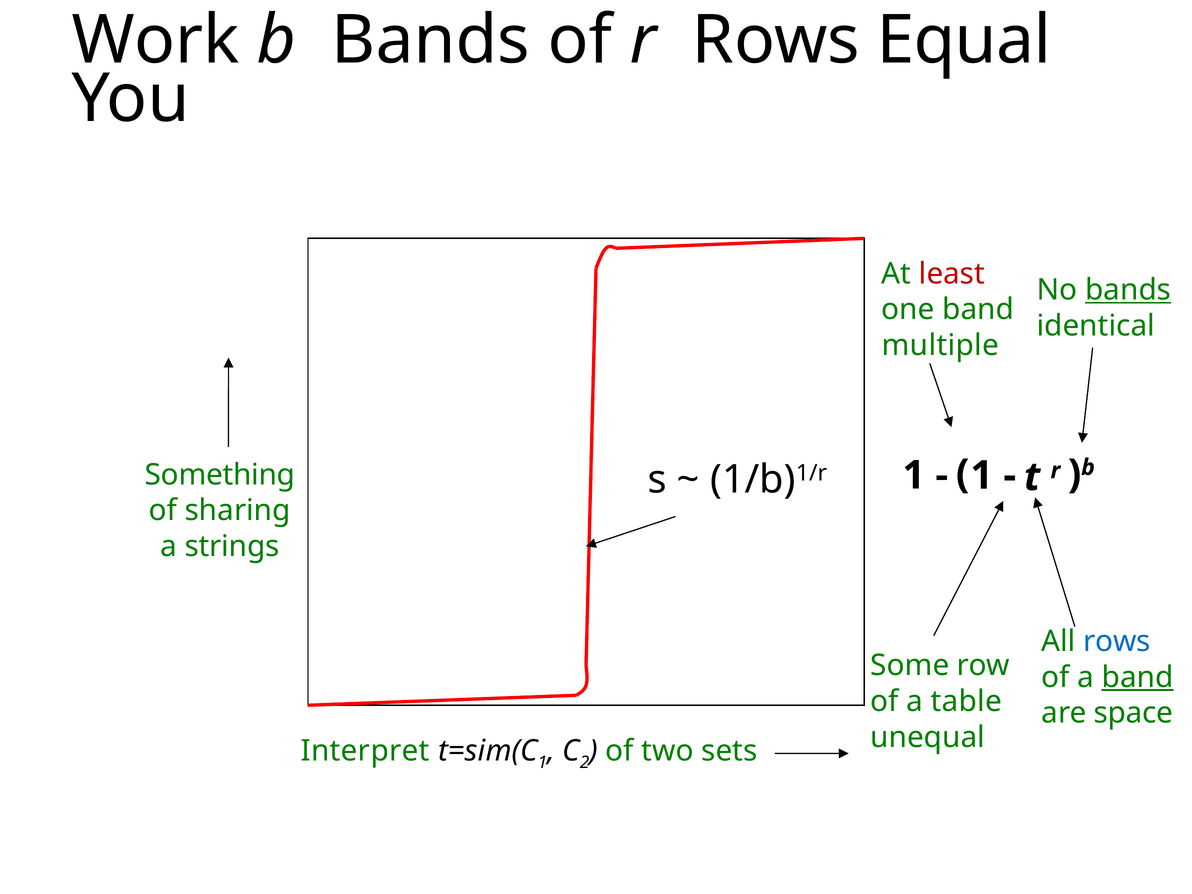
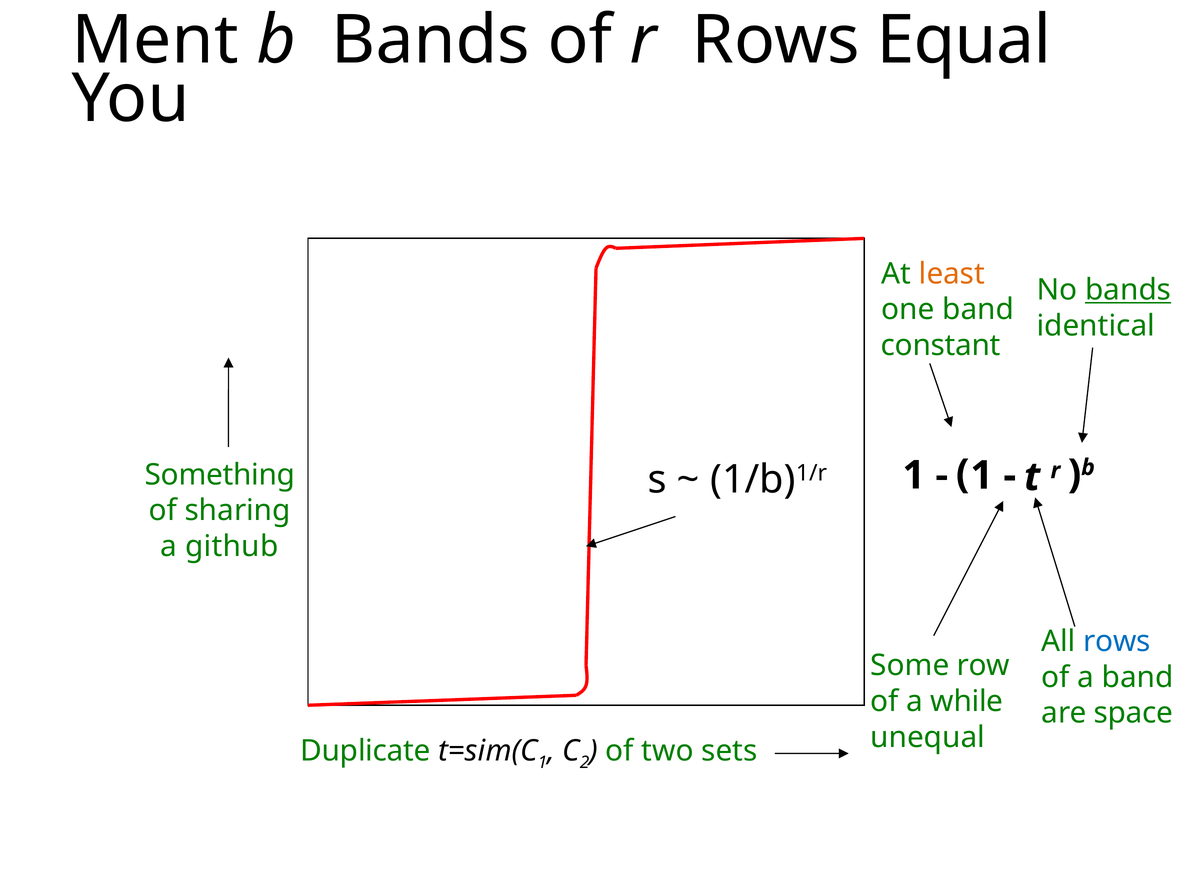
Work: Work -> Ment (155, 40)
least colour: red -> orange (952, 274)
multiple: multiple -> constant (941, 345)
strings: strings -> github (232, 546)
band underline: present -> none (1138, 677)
table: table -> while (967, 701)
Interpret: Interpret -> Duplicate (365, 751)
